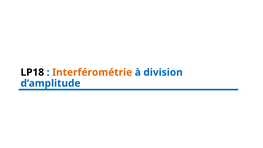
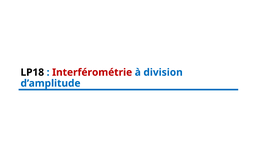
Interférométrie colour: orange -> red (92, 72)
